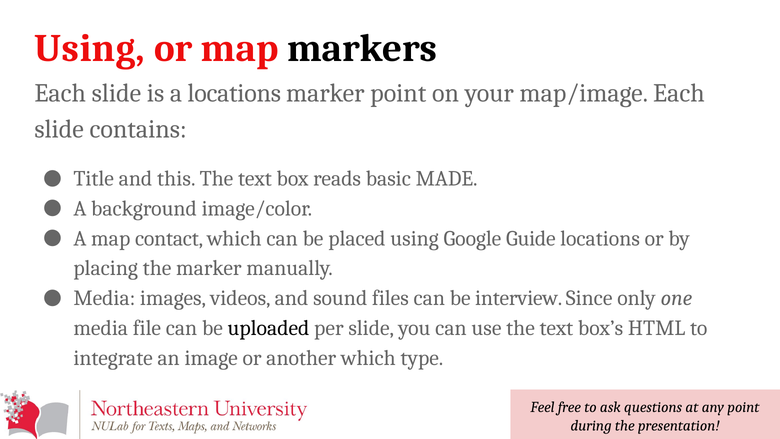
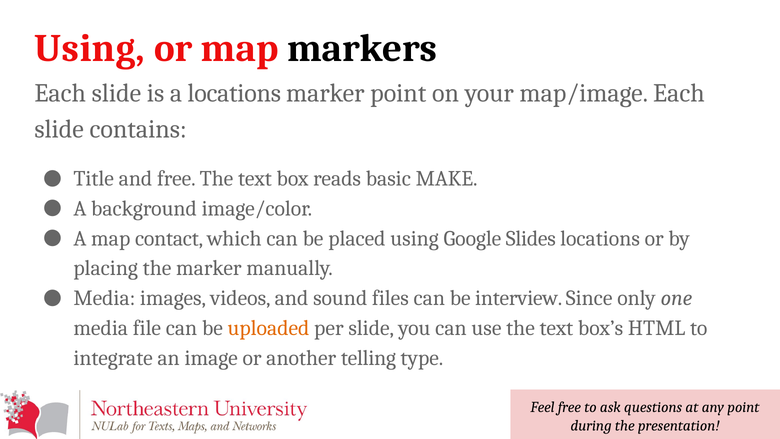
and this: this -> free (176, 178)
MADE: MADE -> MAKE (447, 178)
Guide: Guide -> Slides (531, 238)
uploaded colour: black -> orange (268, 328)
another which: which -> telling (368, 358)
